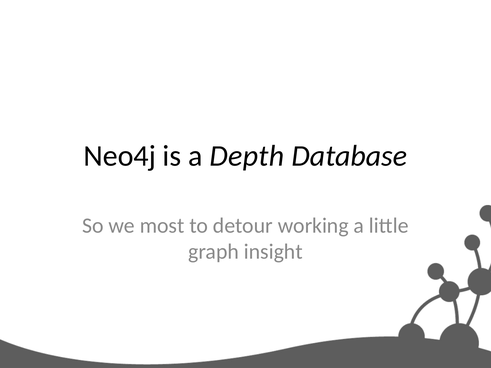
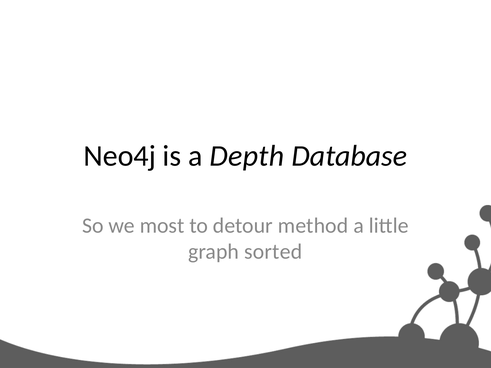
working: working -> method (313, 226)
insight: insight -> sorted (273, 252)
